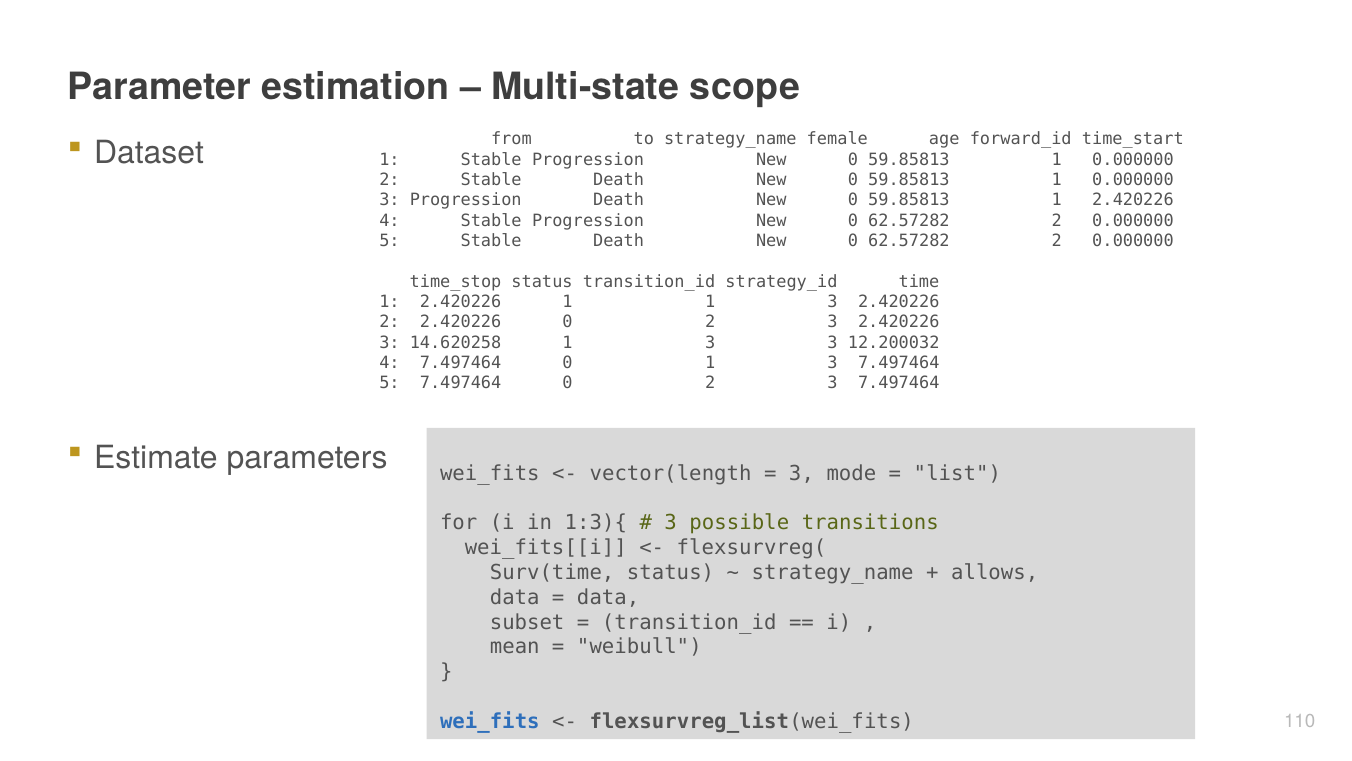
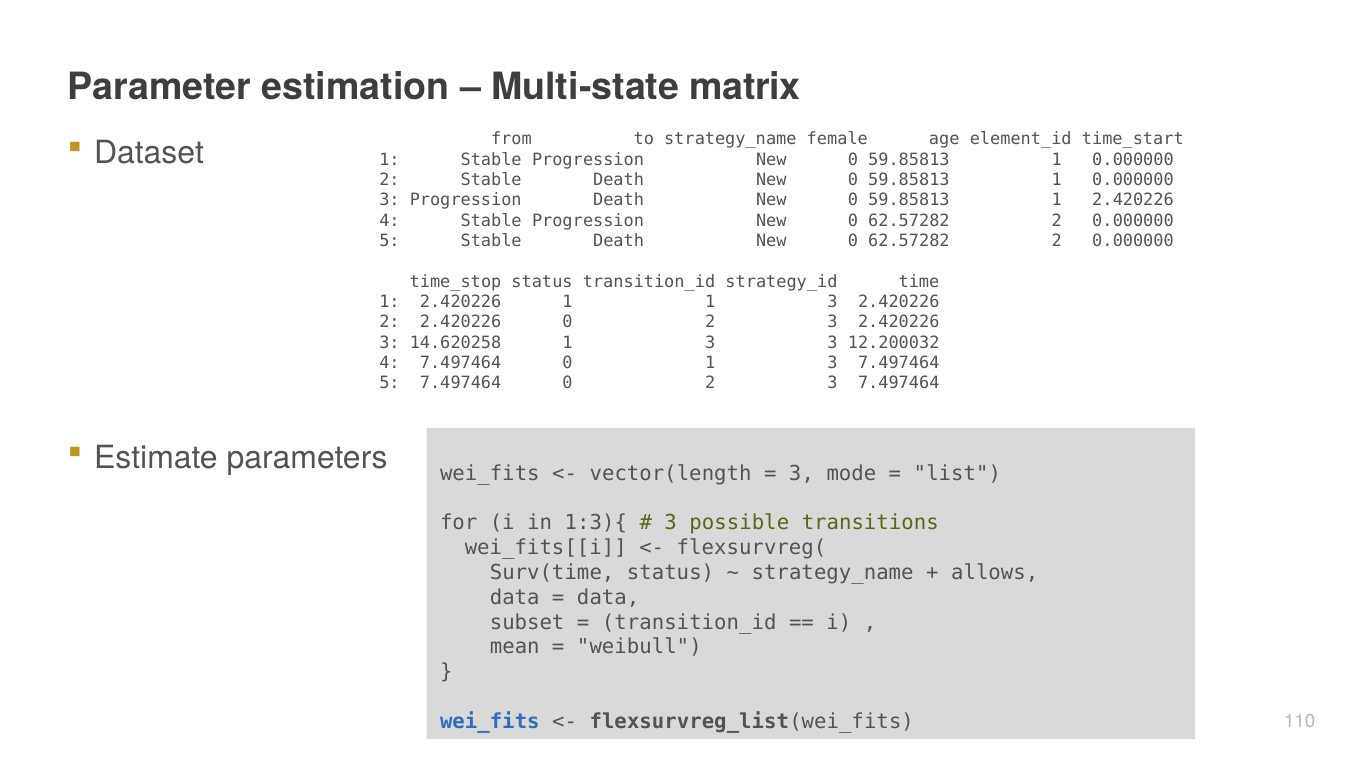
scope: scope -> matrix (745, 87)
forward_id: forward_id -> element_id (1021, 139)
